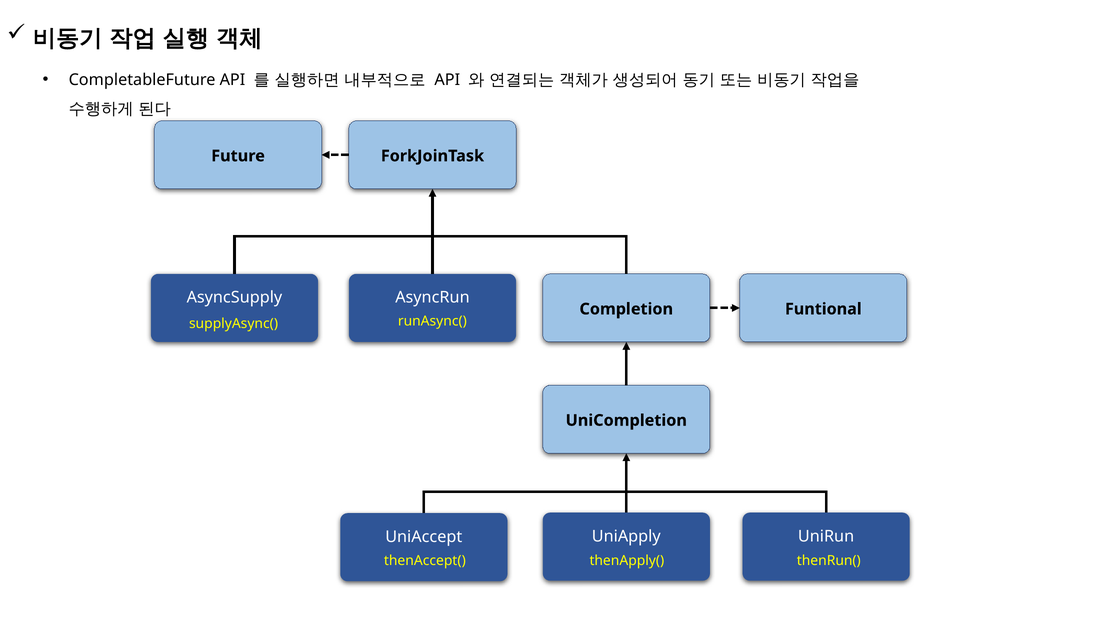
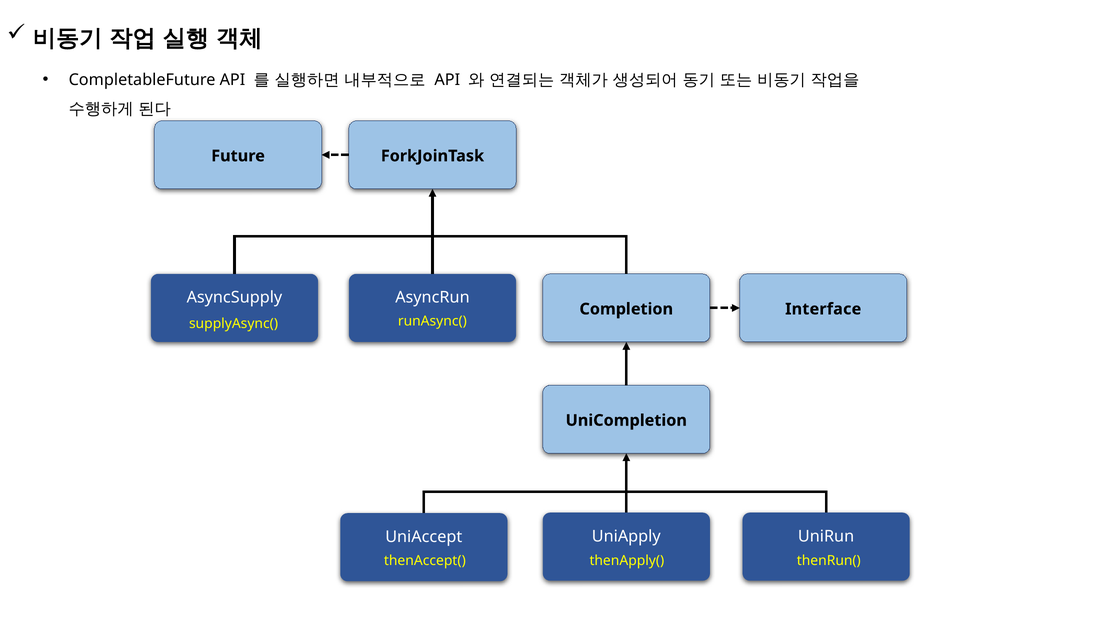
Funtional: Funtional -> Interface (823, 309)
